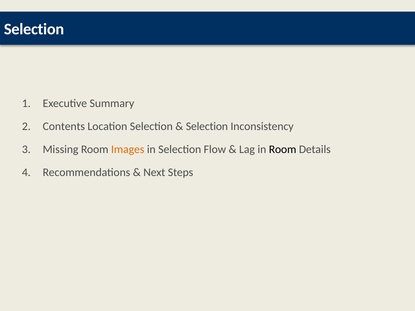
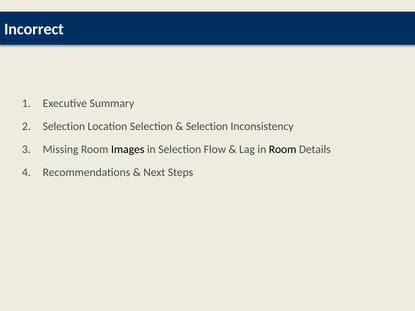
Selection: Selection -> Incorrect (34, 29)
Contents: Contents -> Selection (64, 126)
Images colour: orange -> black (128, 150)
